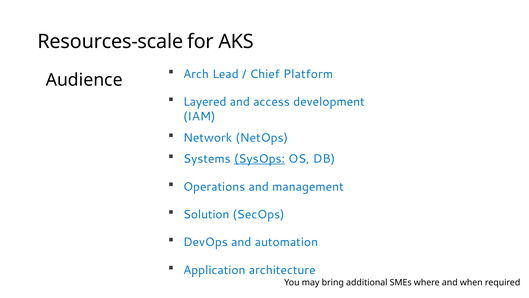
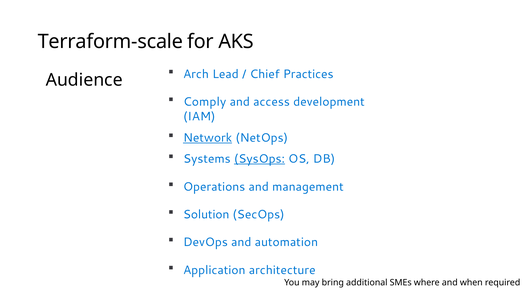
Resources-scale: Resources-scale -> Terraform-scale (110, 42)
Platform: Platform -> Practices (308, 74)
Layered: Layered -> Comply (205, 102)
Network underline: none -> present (208, 138)
